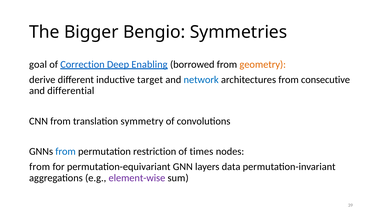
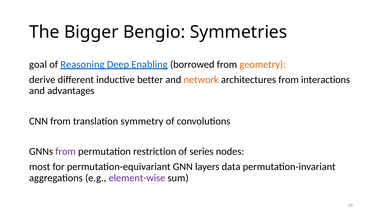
Correction: Correction -> Reasoning (82, 64)
target: target -> better (150, 80)
network colour: blue -> orange (201, 80)
consecutive: consecutive -> interactions (326, 80)
differential: differential -> advantages (71, 91)
from colour: blue -> purple (66, 151)
times: times -> series (202, 151)
from: from -> most (40, 167)
